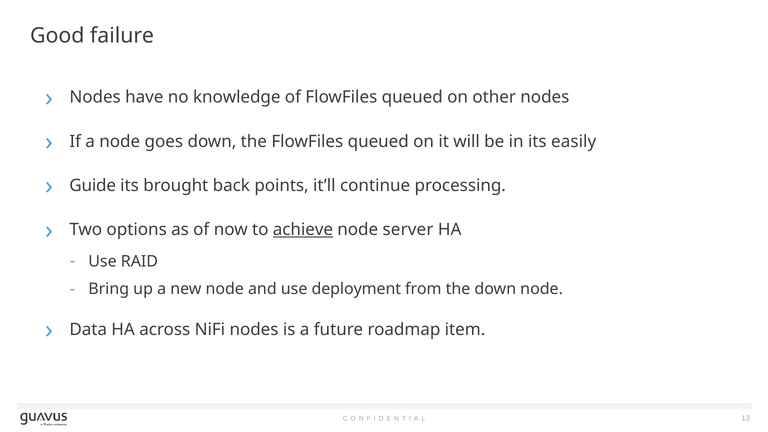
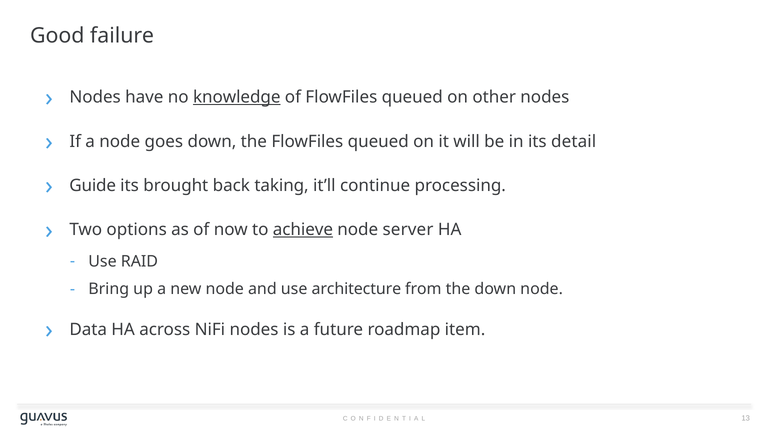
knowledge underline: none -> present (237, 97)
easily: easily -> detail (574, 142)
points: points -> taking (282, 186)
deployment: deployment -> architecture (356, 289)
